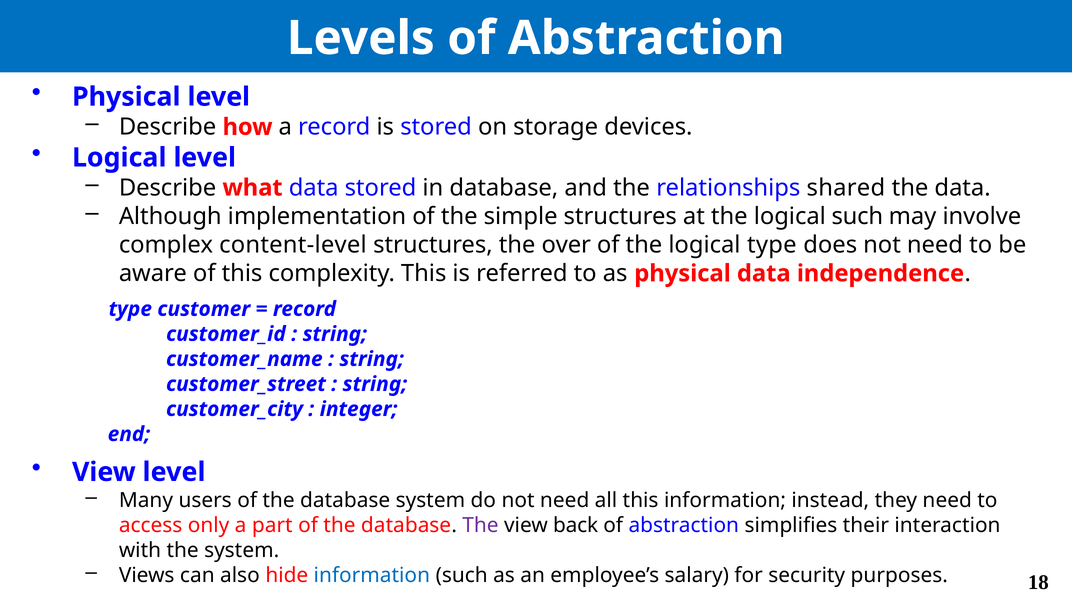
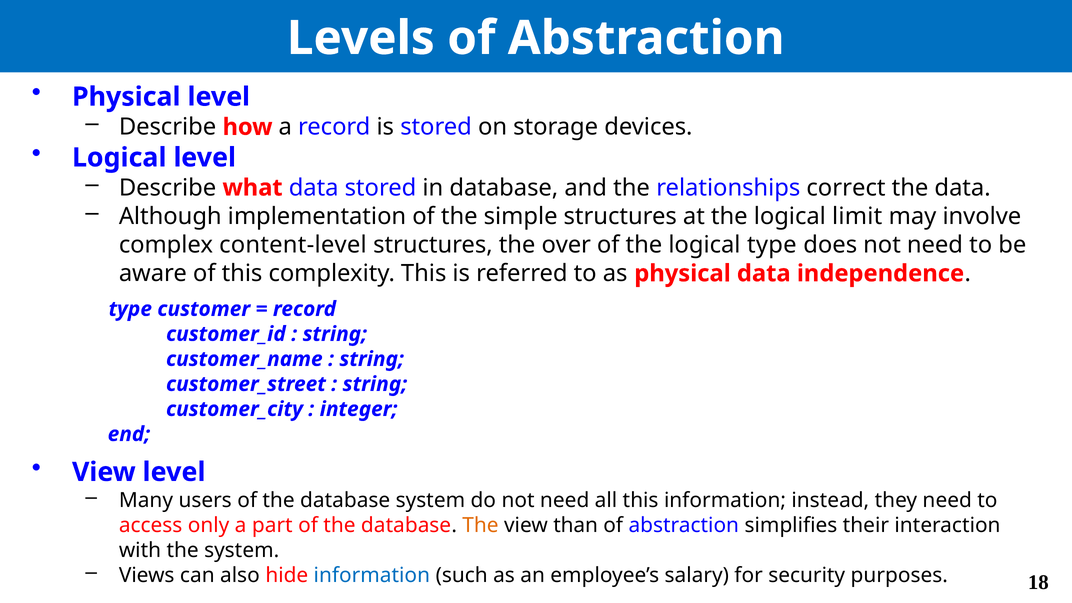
shared: shared -> correct (846, 188)
logical such: such -> limit (857, 216)
The colour: purple -> orange (480, 525)
back: back -> than (576, 525)
